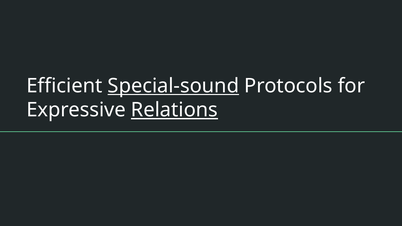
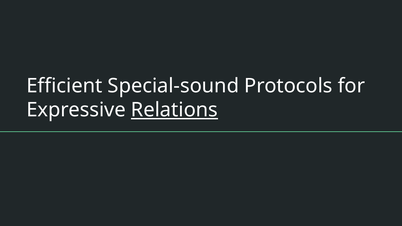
Special-sound underline: present -> none (173, 86)
